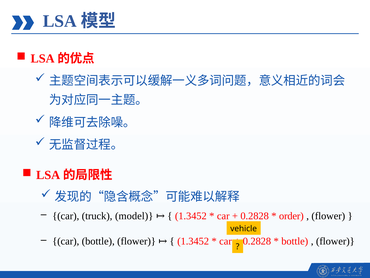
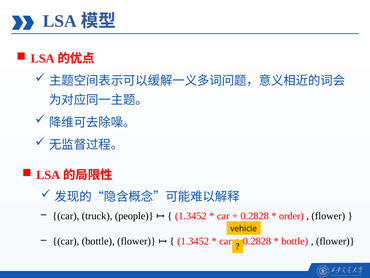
model: model -> people (134, 216)
